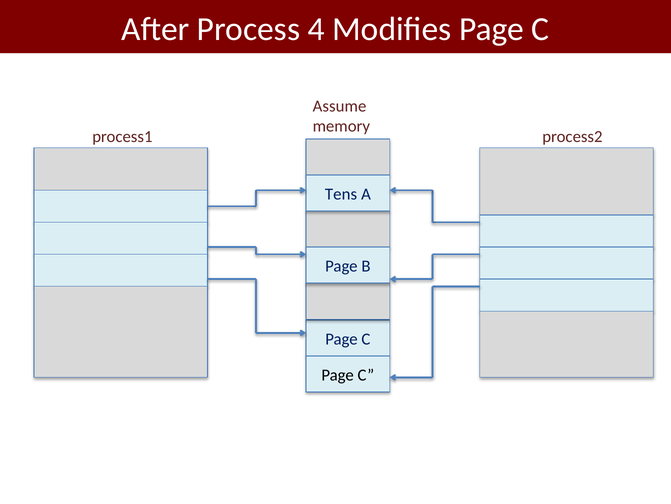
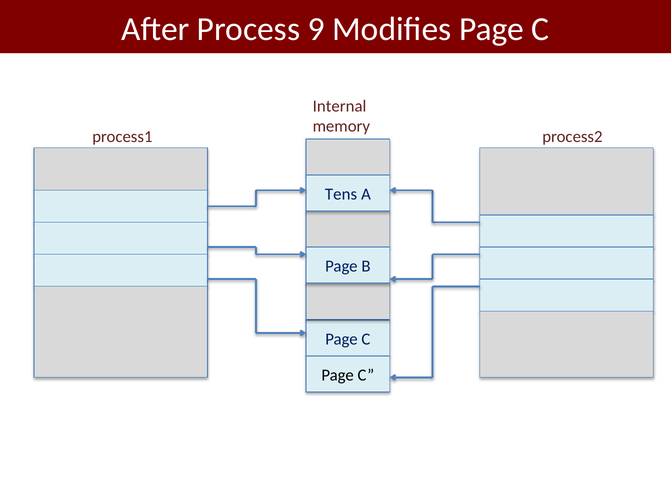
4: 4 -> 9 (316, 29)
Assume: Assume -> Internal (340, 106)
